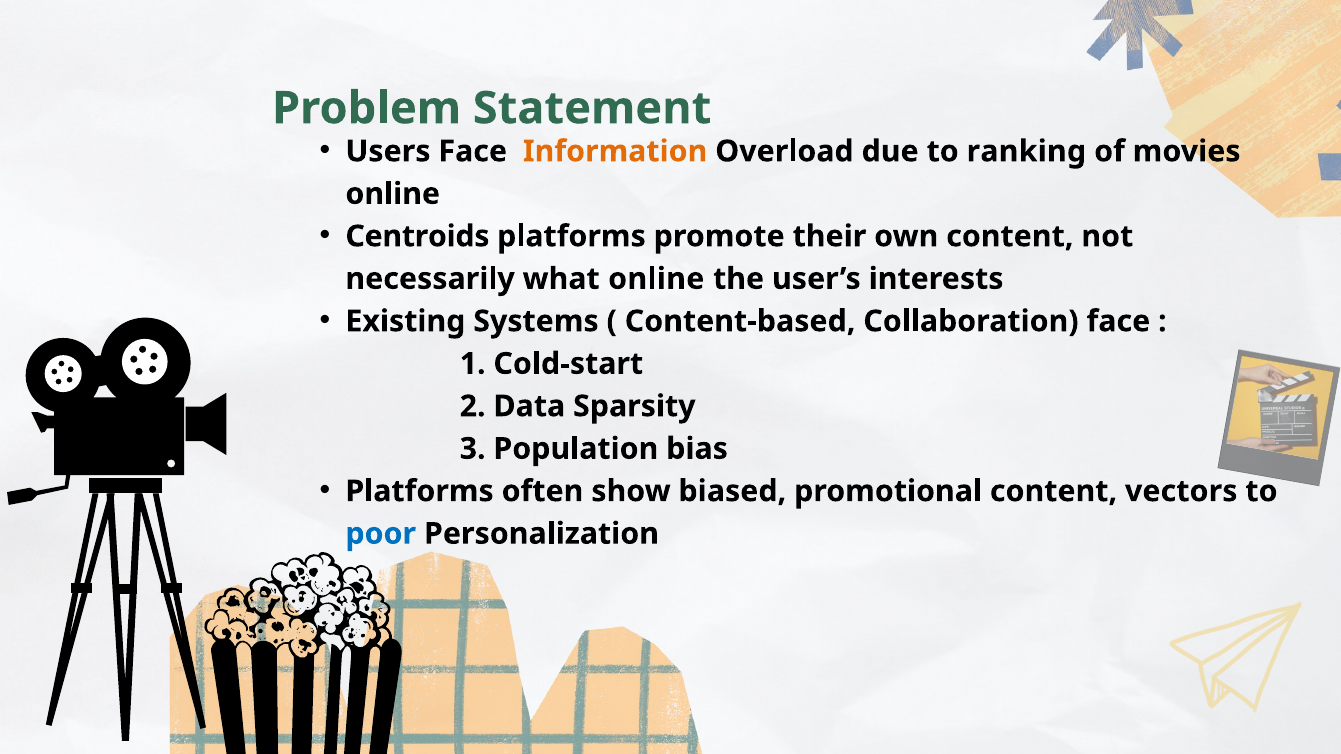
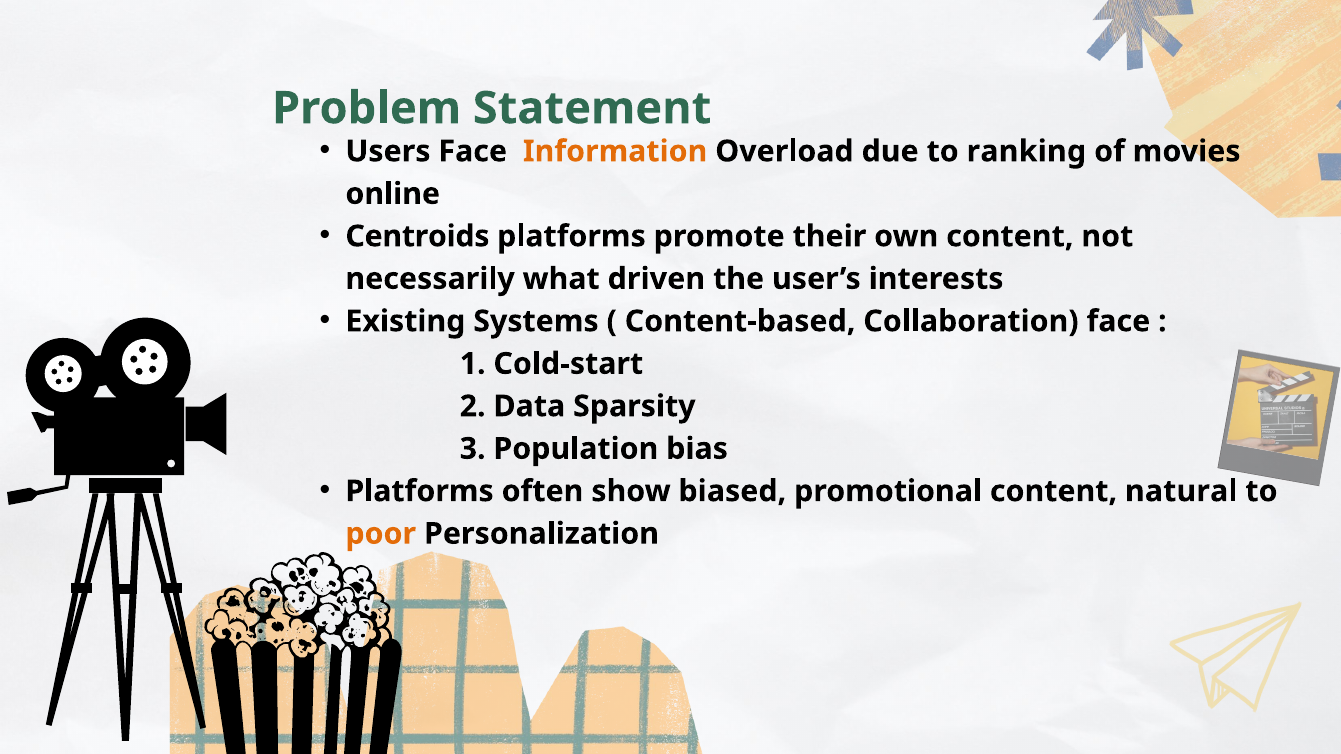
what online: online -> driven (656, 279)
vectors: vectors -> natural (1181, 491)
poor colour: blue -> orange (381, 534)
